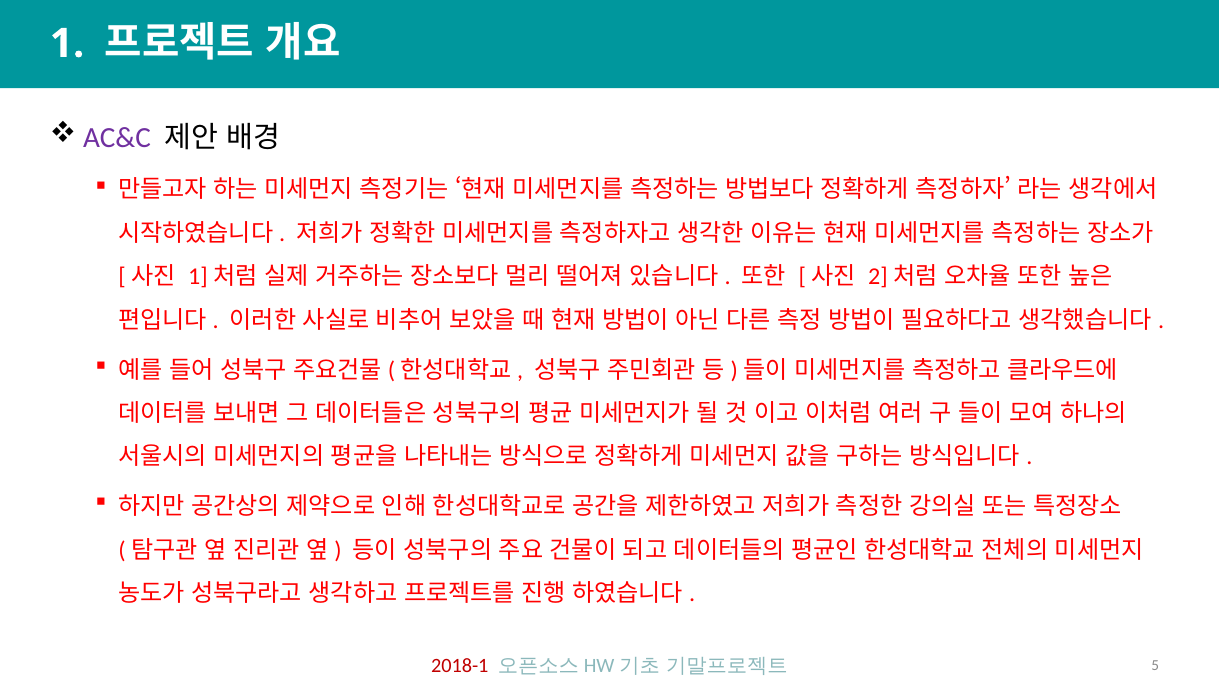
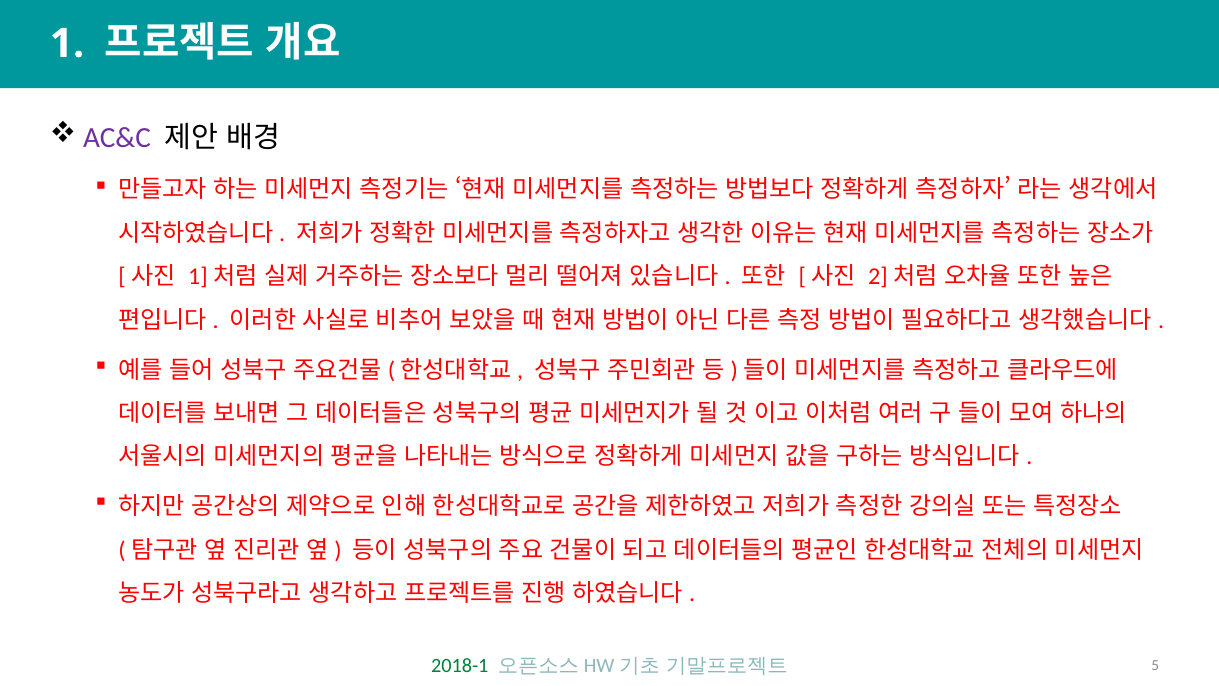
2018-1 colour: red -> green (460, 665)
